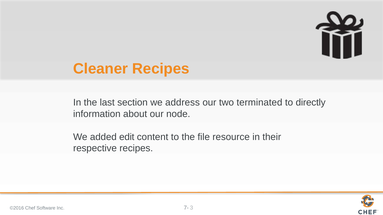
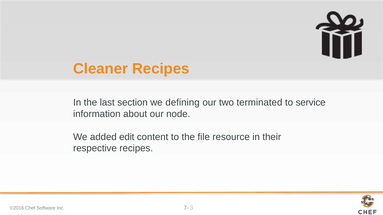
address: address -> defining (183, 103)
directly: directly -> service (311, 103)
